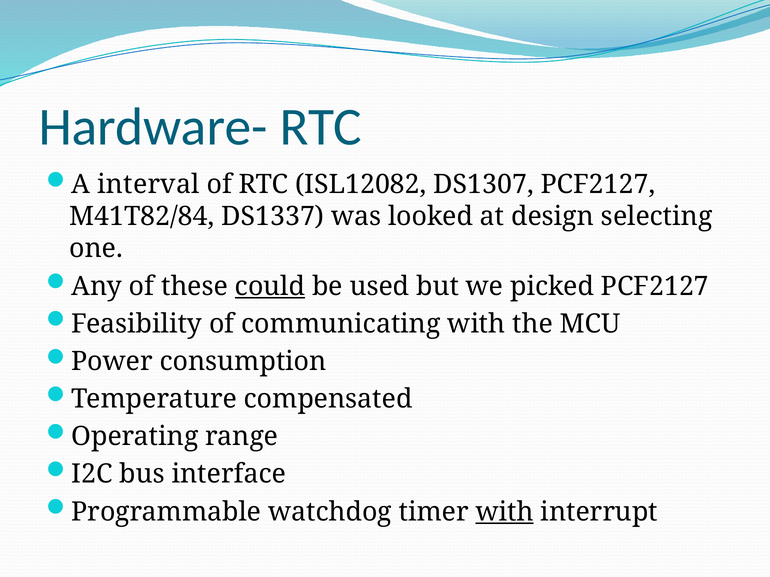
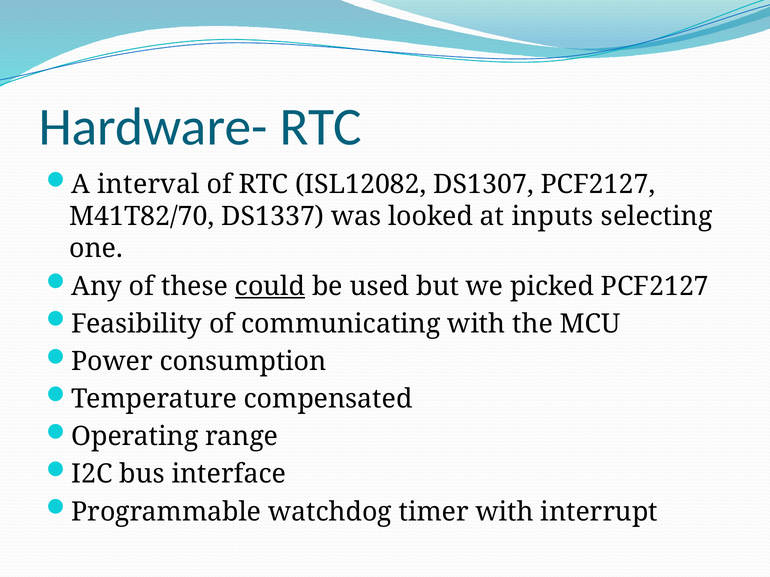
M41T82/84: M41T82/84 -> M41T82/70 (142, 217)
design: design -> inputs (553, 217)
with underline: present -> none (505, 512)
